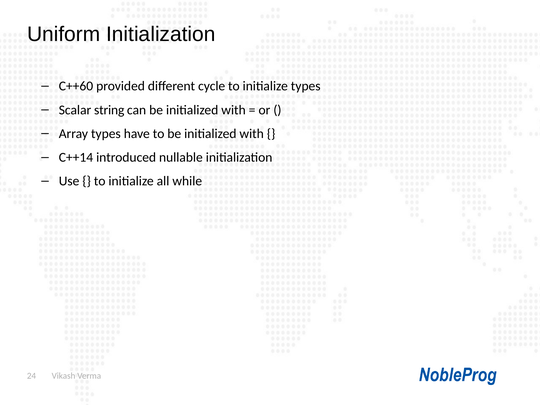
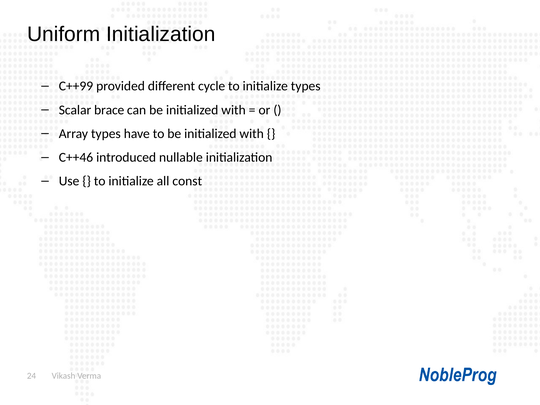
C++60: C++60 -> C++99 (76, 86)
string: string -> brace (109, 110)
C++14: C++14 -> C++46 (76, 157)
while: while -> const (187, 181)
